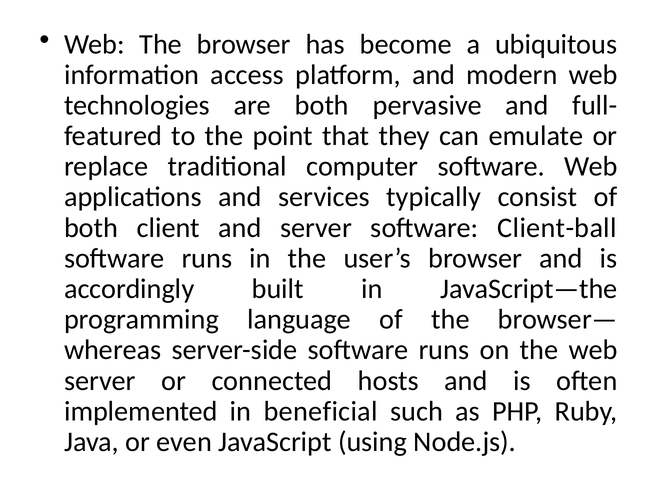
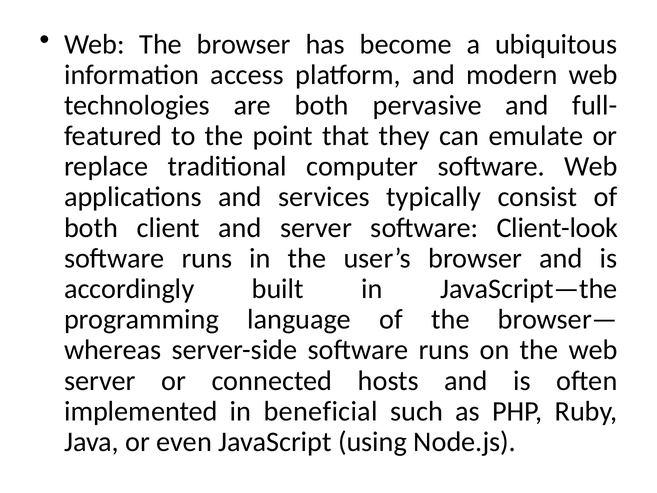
Client-ball: Client-ball -> Client-look (557, 228)
